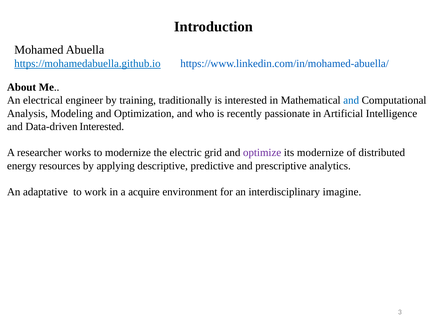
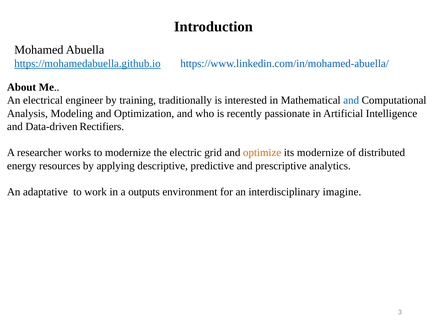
Data-driven Interested: Interested -> Rectifiers (102, 126)
optimize colour: purple -> orange (262, 153)
acquire: acquire -> outputs (144, 192)
